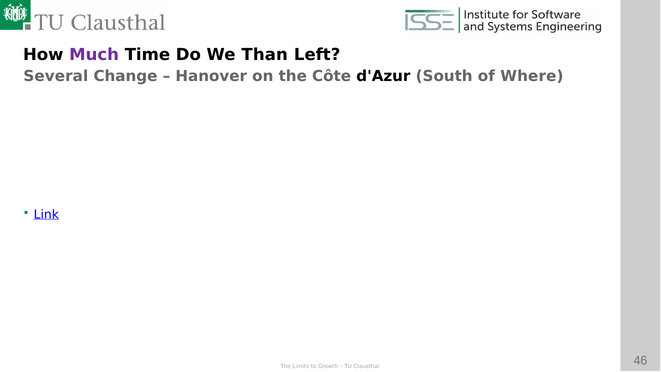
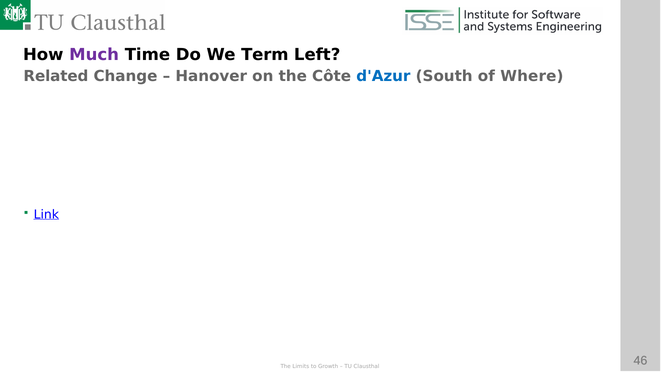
Than: Than -> Term (265, 55)
Several: Several -> Related (56, 76)
d'Azur colour: black -> blue (383, 76)
